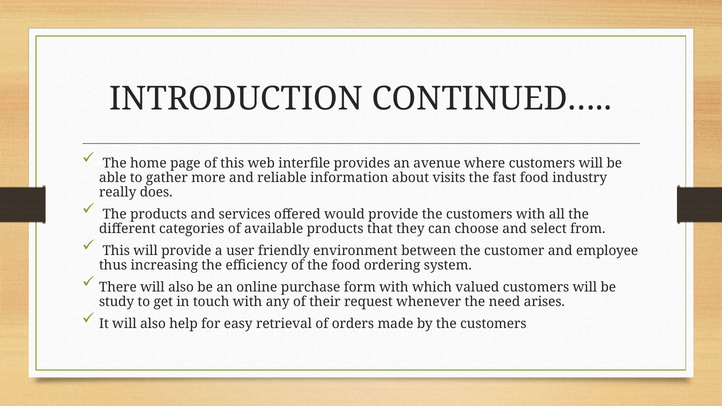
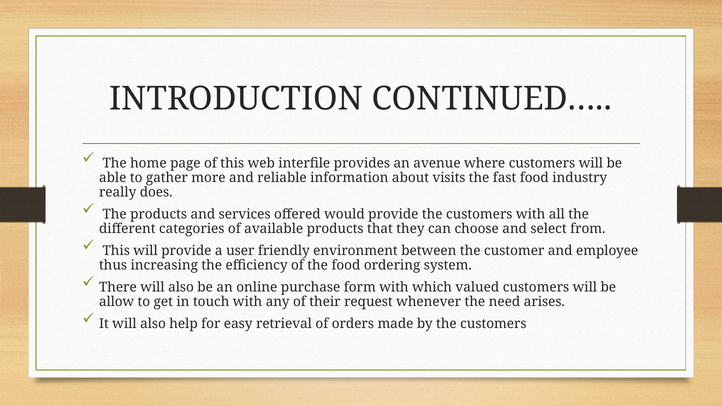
study: study -> allow (117, 302)
